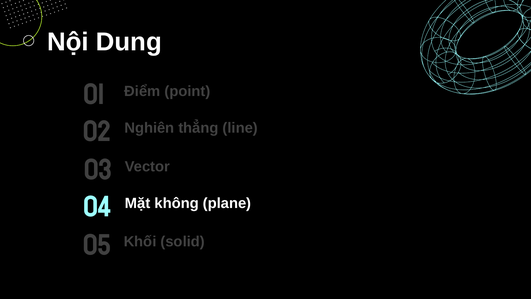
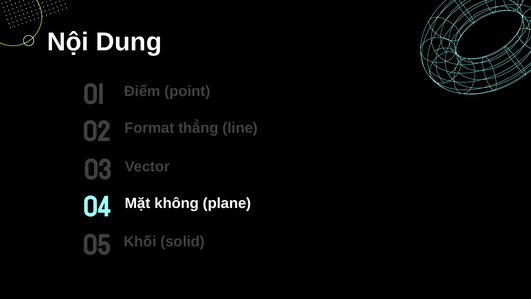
Nghiên: Nghiên -> Format (149, 128)
